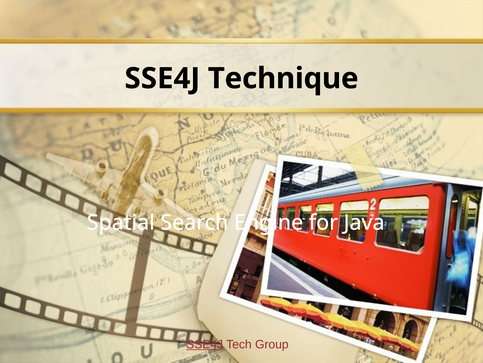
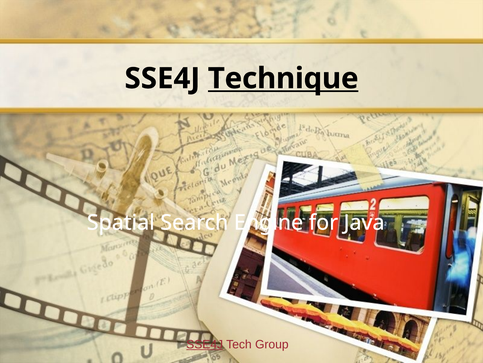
Technique underline: none -> present (283, 78)
